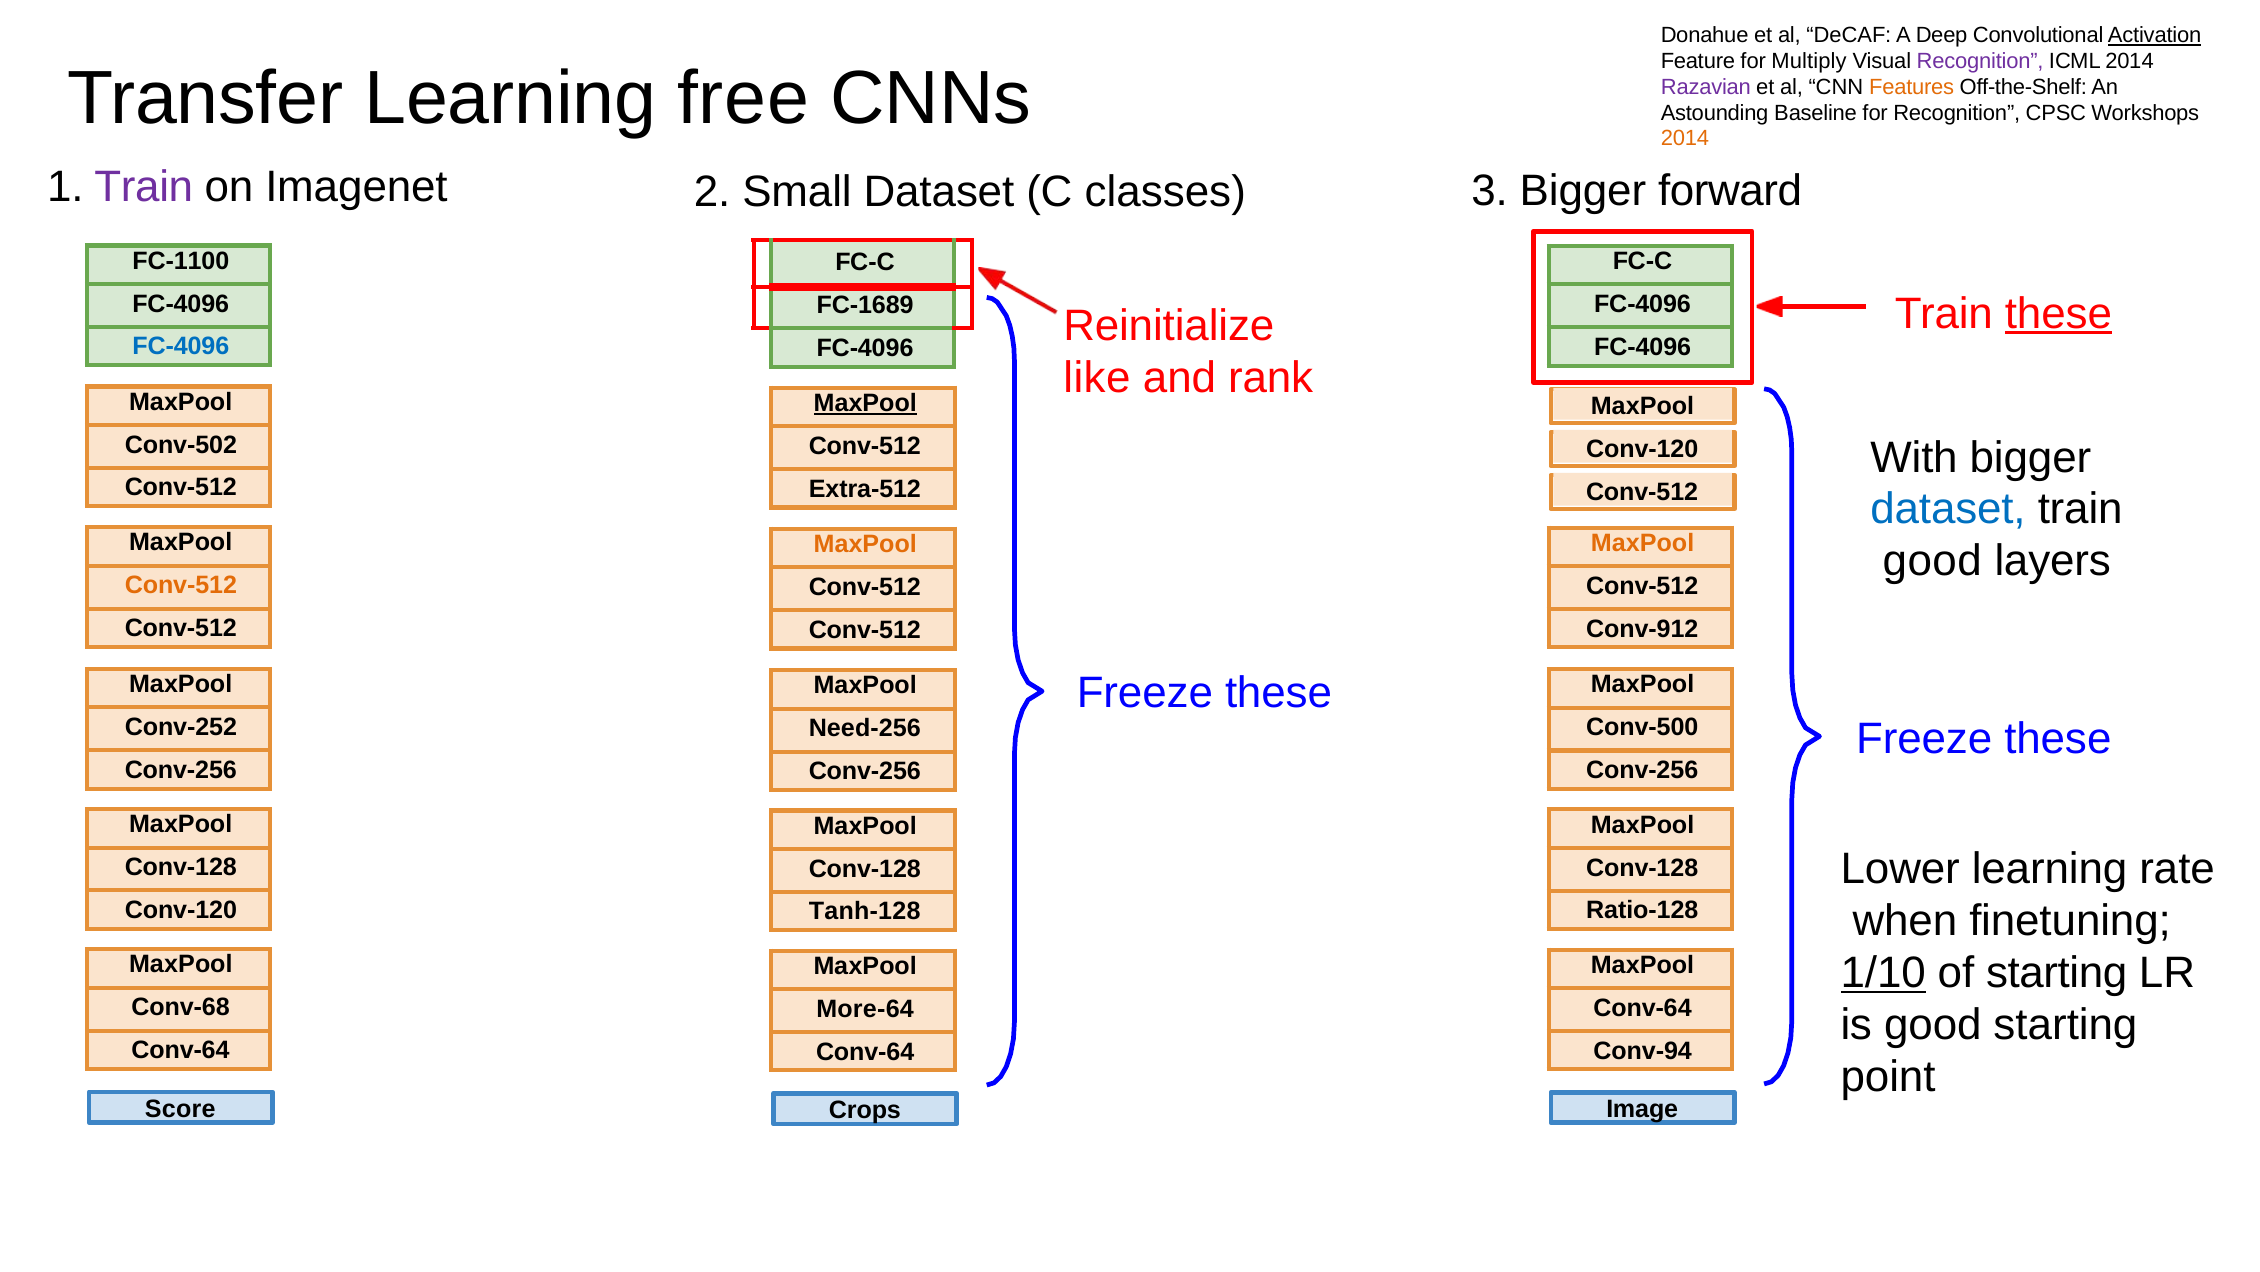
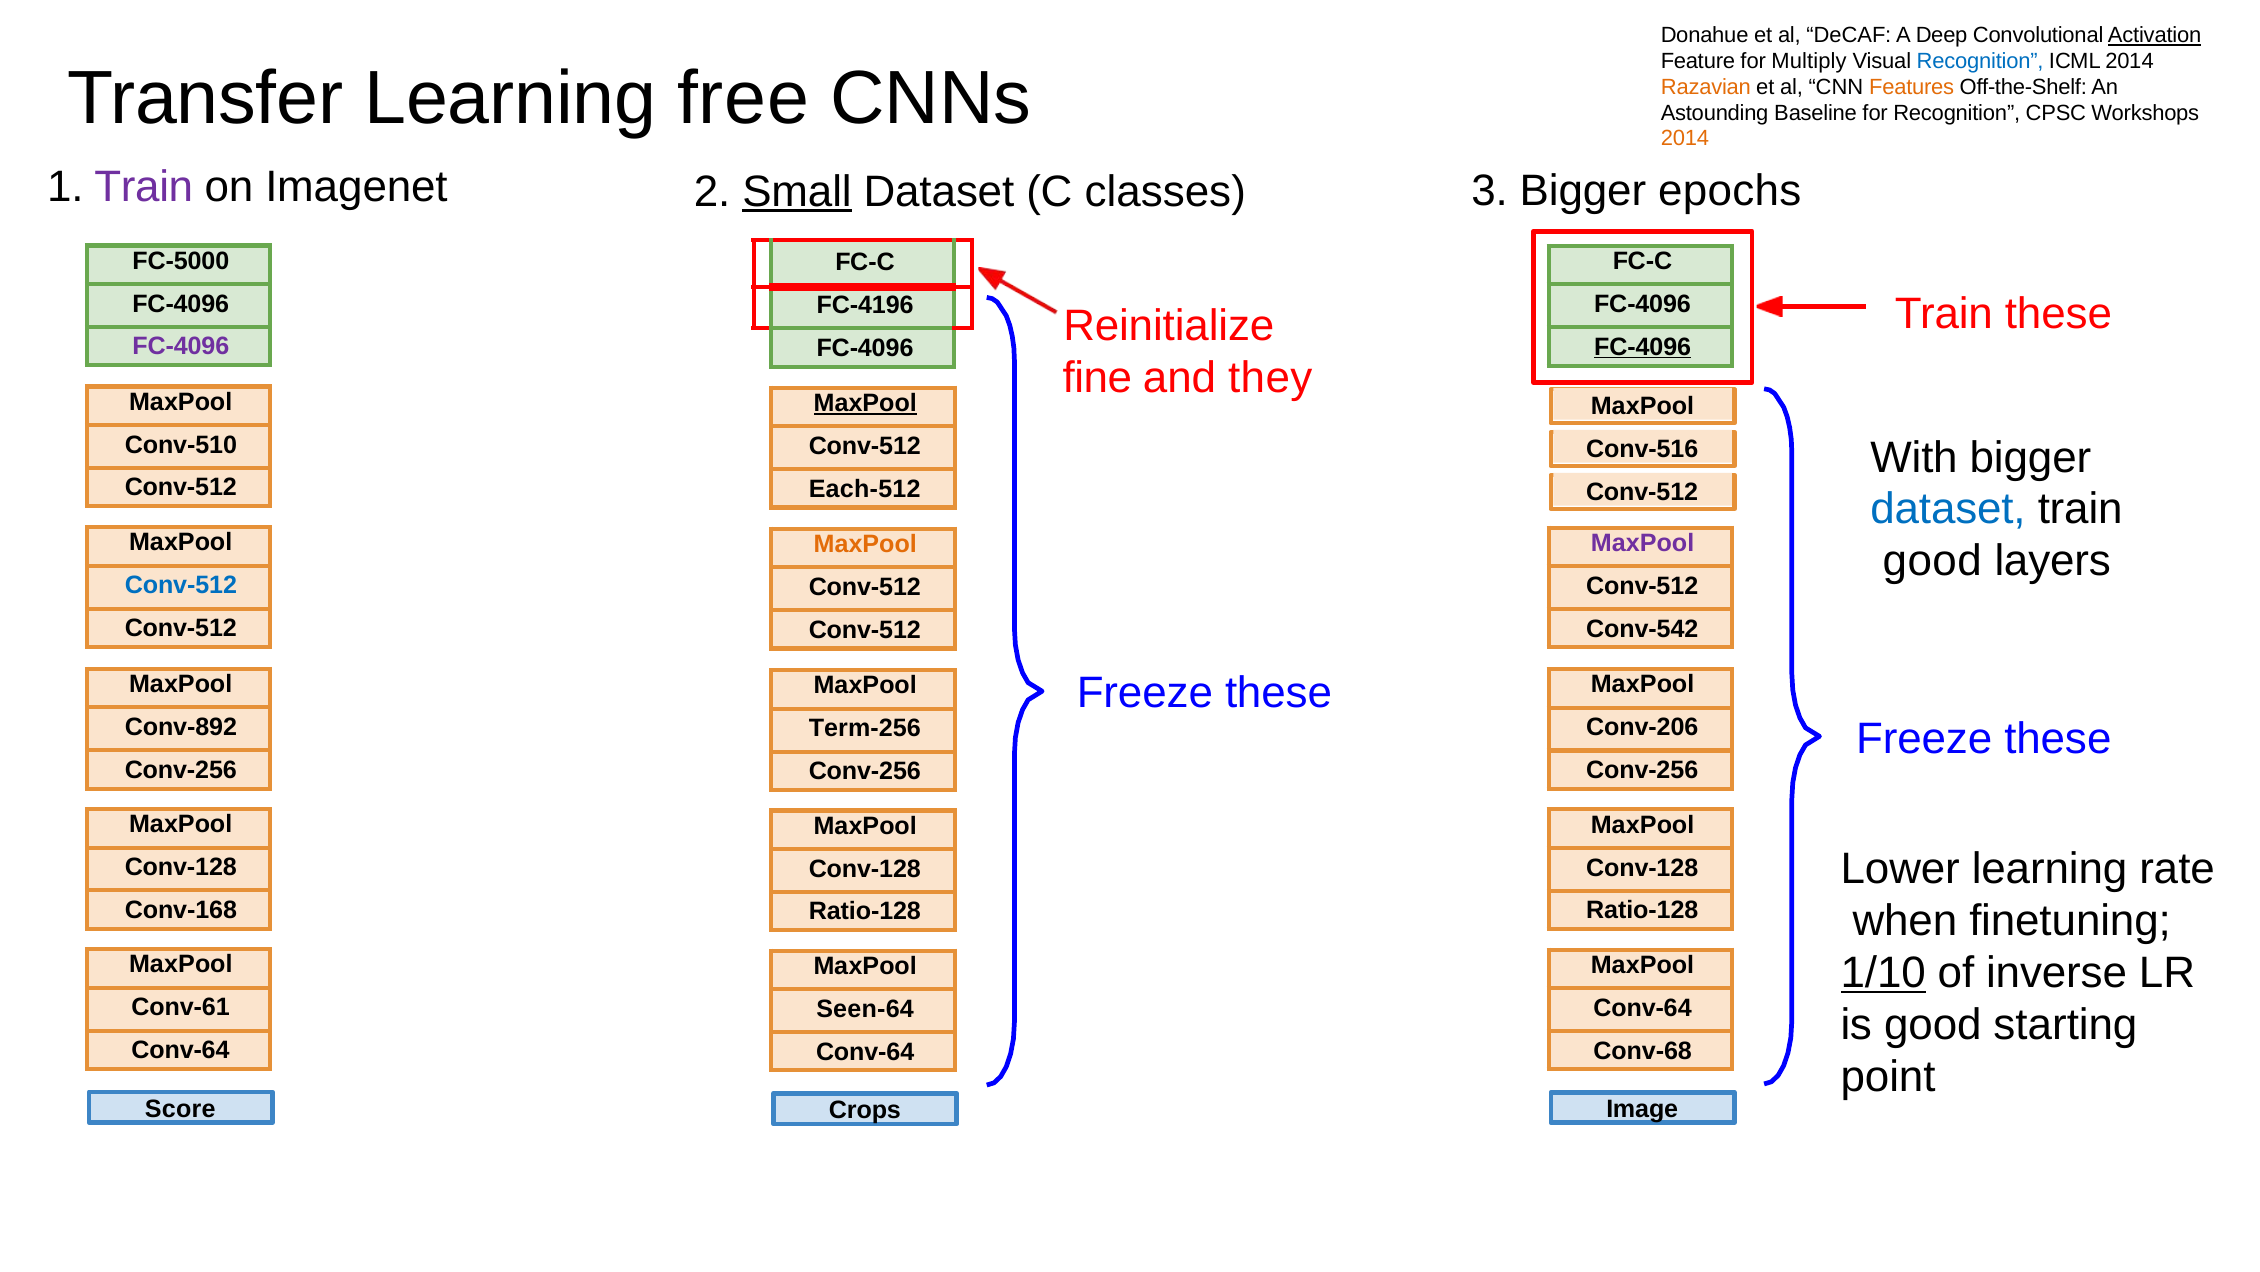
Recognition colour: purple -> blue (1980, 61)
Razavian colour: purple -> orange (1706, 87)
forward: forward -> epochs (1730, 190)
Small underline: none -> present (797, 192)
FC-1100: FC-1100 -> FC-5000 (181, 261)
FC-1689: FC-1689 -> FC-4196 (865, 305)
these underline: present -> none (2058, 314)
FC-4096 colour: blue -> purple (181, 346)
FC-4096 underline: none -> present (1643, 347)
like: like -> fine (1097, 378)
rank: rank -> they (1270, 378)
Conv-502: Conv-502 -> Conv-510 (181, 445)
Conv-120: Conv-120 -> Conv-516 (1642, 449)
Extra-512: Extra-512 -> Each-512 (865, 489)
MaxPool colour: orange -> purple (1643, 543)
Conv-512 colour: orange -> blue (181, 585)
Conv-912: Conv-912 -> Conv-542 (1642, 628)
Conv-252: Conv-252 -> Conv-892 (181, 727)
Conv-500: Conv-500 -> Conv-206 (1642, 727)
Need-256: Need-256 -> Term-256 (865, 728)
Conv-120: Conv-120 -> Conv-168 (181, 910)
Tanh-128: Tanh-128 -> Ratio-128 (865, 911)
of starting: starting -> inverse (2057, 972)
Conv-68: Conv-68 -> Conv-61 (181, 1007)
More-64: More-64 -> Seen-64 (865, 1008)
Conv-94: Conv-94 -> Conv-68 (1643, 1050)
